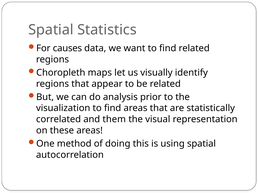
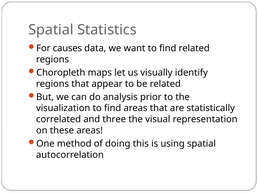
them: them -> three (114, 120)
